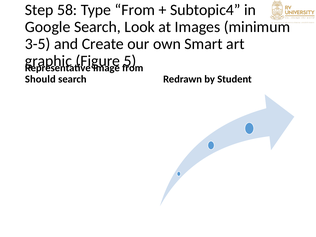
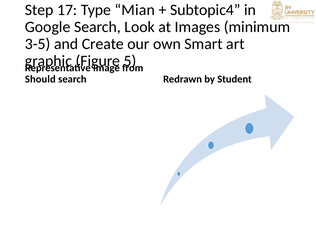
58: 58 -> 17 (67, 10)
Type From: From -> Mian (135, 10)
